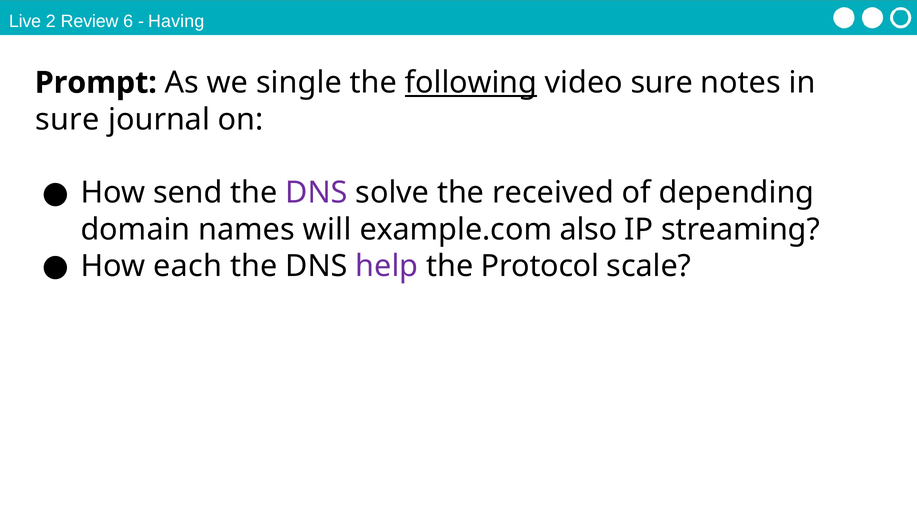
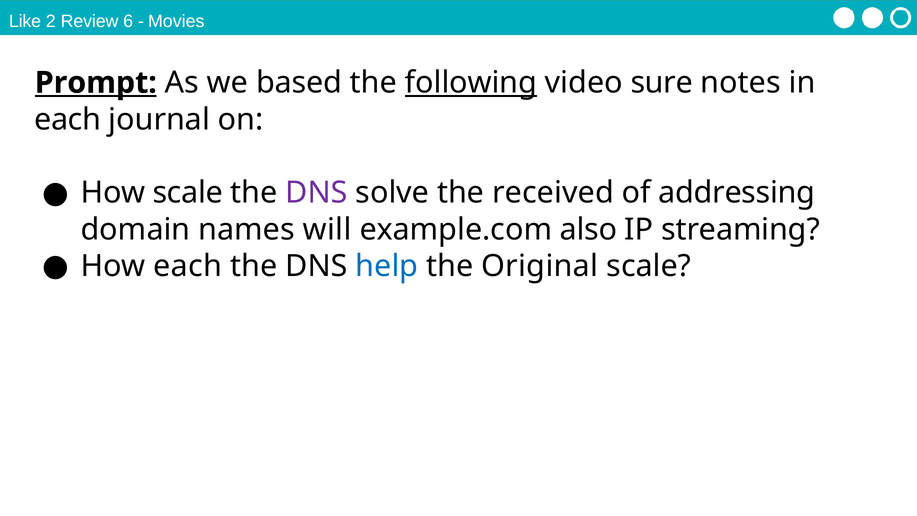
Live: Live -> Like (25, 22)
Having: Having -> Movies (176, 22)
Prompt underline: none -> present (96, 83)
single: single -> based (299, 83)
sure: sure -> each (68, 119)
How send: send -> scale (188, 193)
depending: depending -> addressing (737, 193)
help colour: purple -> blue (387, 266)
Protocol: Protocol -> Original (540, 266)
